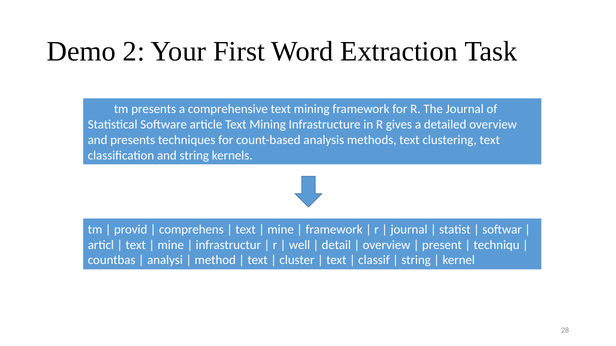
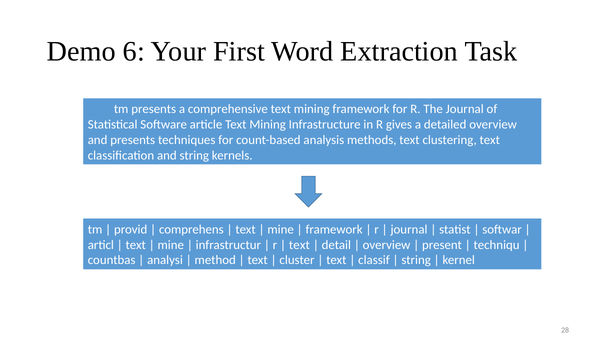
2: 2 -> 6 (134, 52)
well: well -> text (299, 245)
